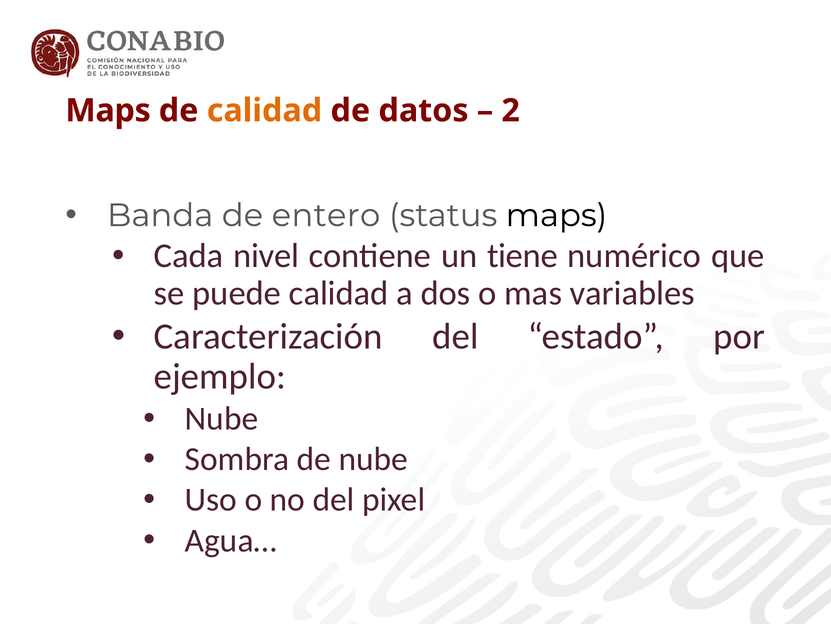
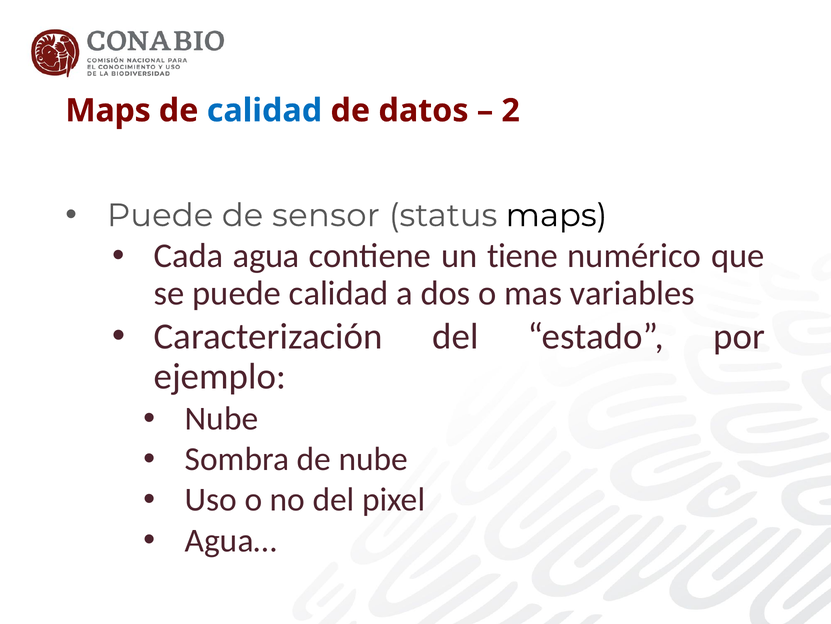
calidad colour: orange -> blue (264, 111)
Banda: Banda -> Puede (160, 215)
entero: entero -> sensor (326, 215)
nivel: nivel -> agua (266, 256)
